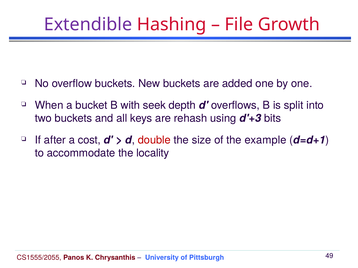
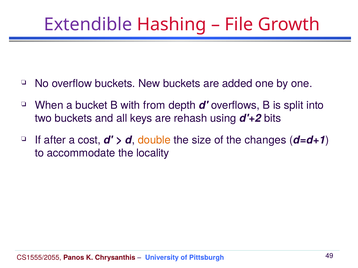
seek: seek -> from (154, 105)
d'+3: d'+3 -> d'+2 (250, 118)
double colour: red -> orange (154, 140)
example: example -> changes (265, 140)
